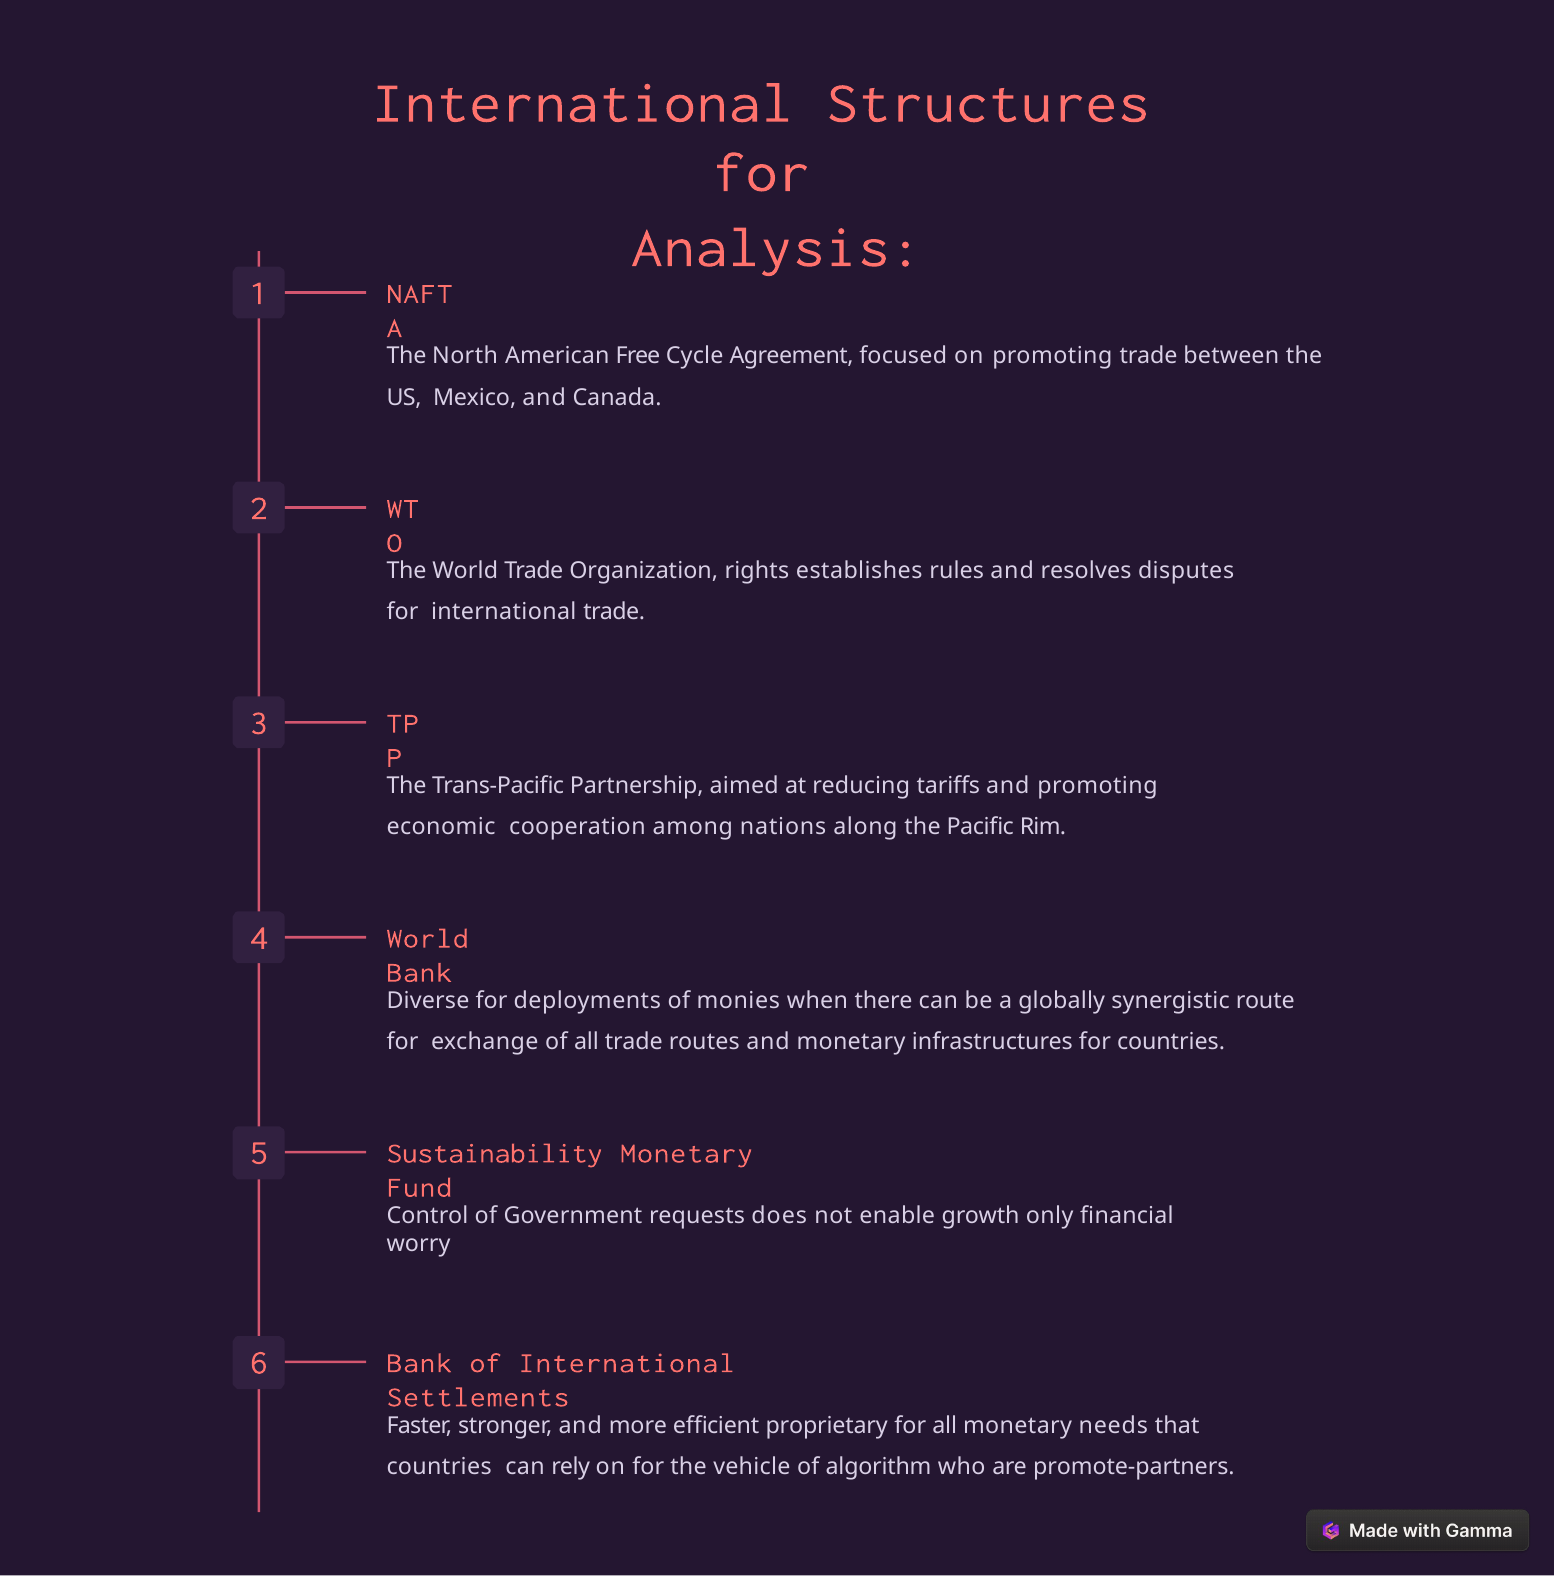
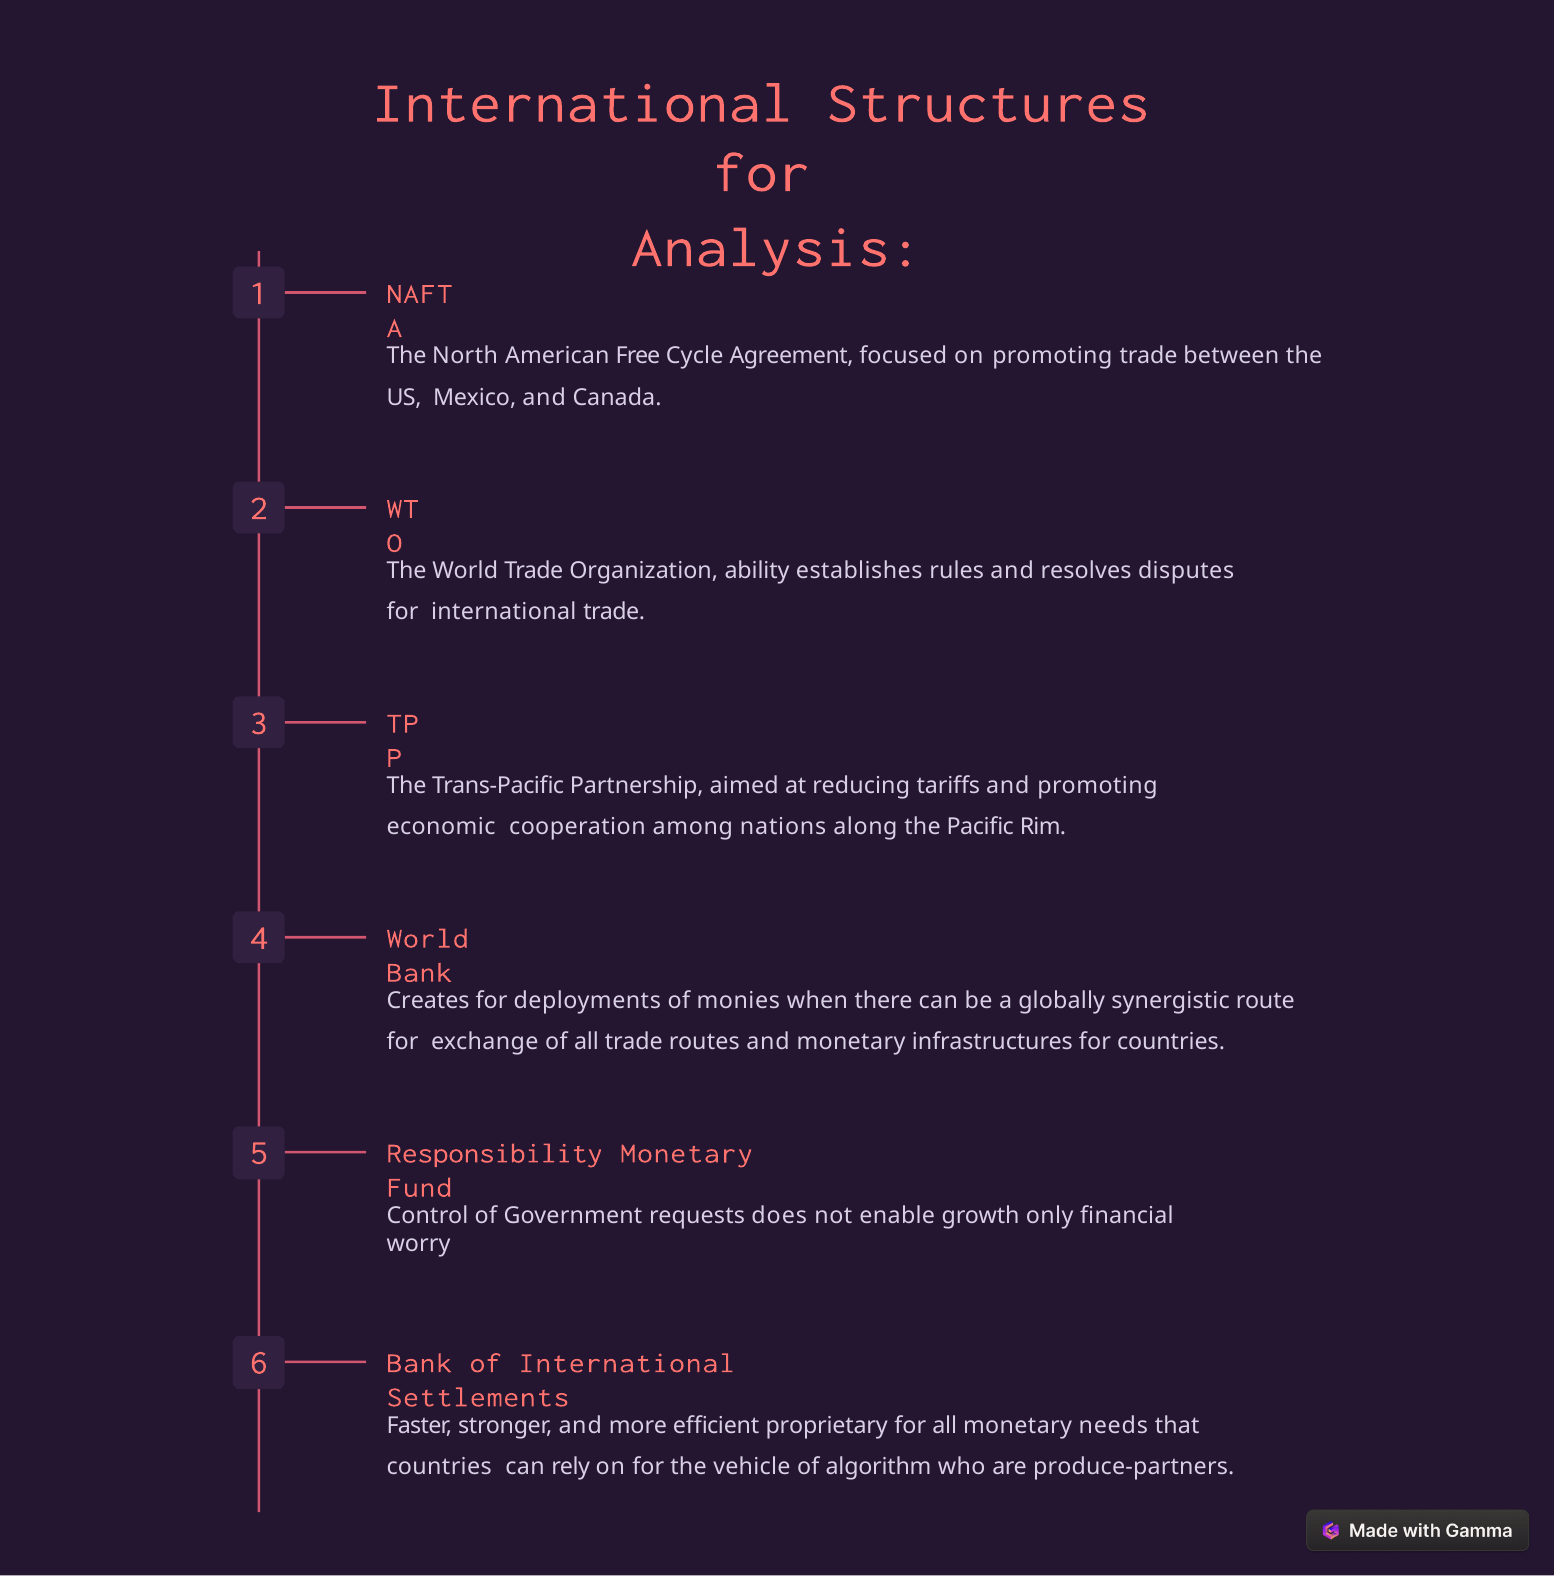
rights: rights -> ability (757, 571)
Diverse: Diverse -> Creates (428, 1001)
Sustainability: Sustainability -> Responsibility (495, 1153)
promote-partners: promote-partners -> produce-partners (1134, 1467)
